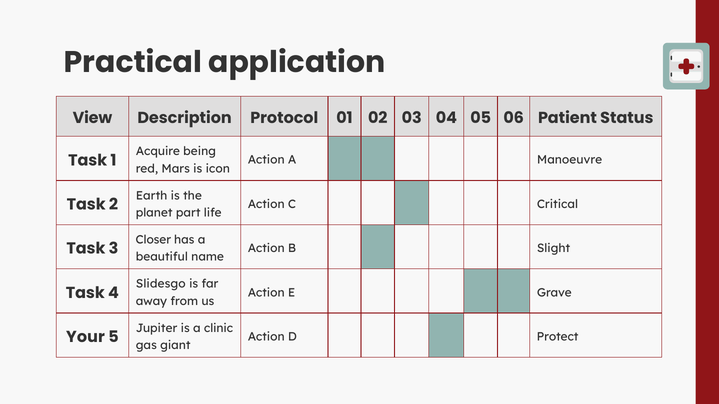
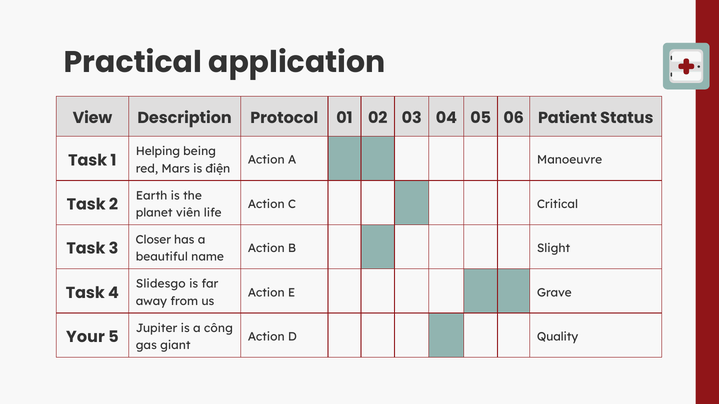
Acquire: Acquire -> Helping (158, 152)
icon: icon -> điện (218, 169)
part: part -> viên (188, 213)
clinic: clinic -> công (218, 329)
Protect: Protect -> Quality (558, 337)
